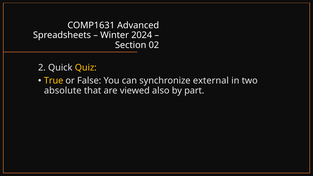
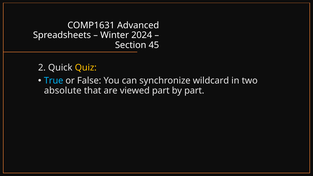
02: 02 -> 45 (154, 45)
True colour: yellow -> light blue (54, 81)
external: external -> wildcard (211, 81)
viewed also: also -> part (161, 91)
